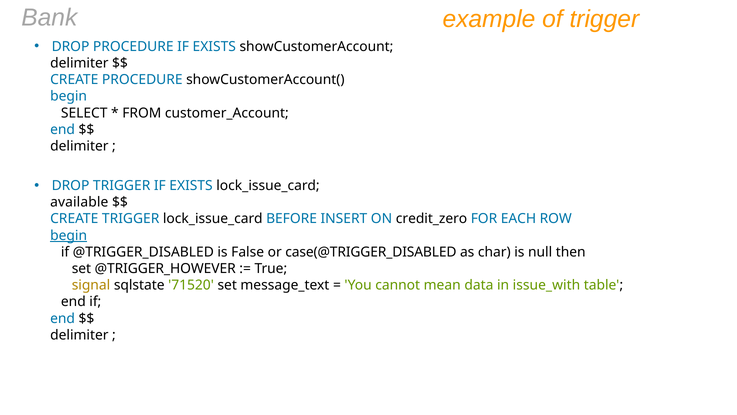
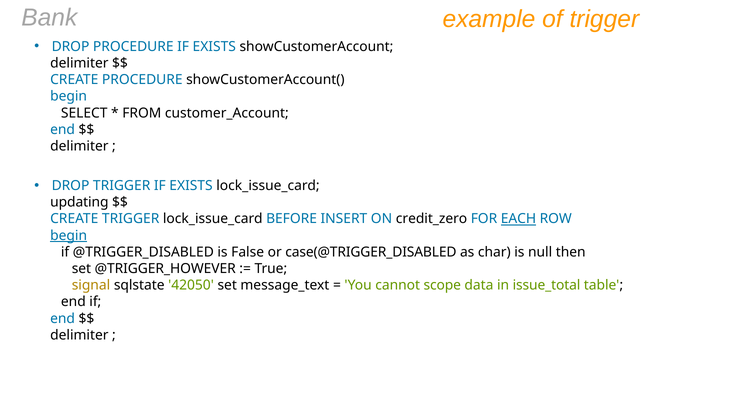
available: available -> updating (79, 202)
EACH underline: none -> present (519, 219)
71520: 71520 -> 42050 (191, 285)
mean: mean -> scope (442, 285)
issue_with: issue_with -> issue_total (547, 285)
